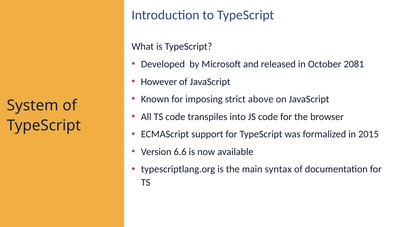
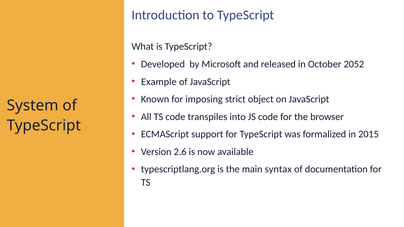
2081: 2081 -> 2052 (354, 64)
However: However -> Example (159, 82)
above: above -> object (261, 99)
6.6: 6.6 -> 2.6 (180, 152)
